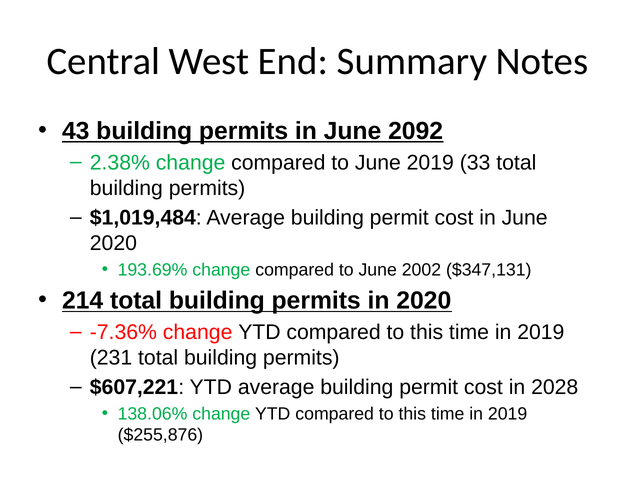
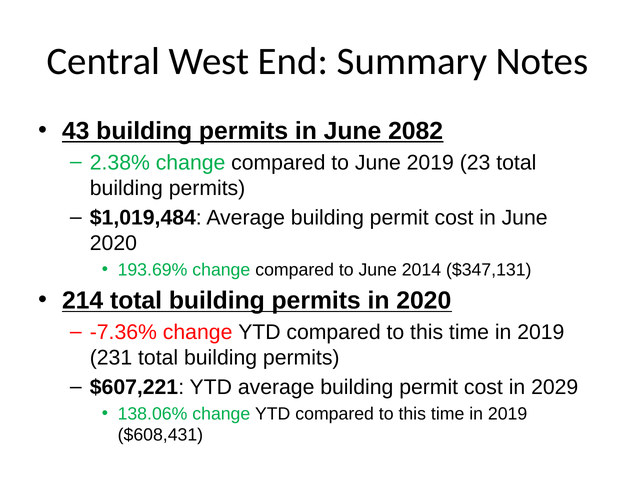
2092: 2092 -> 2082 (416, 131)
33: 33 -> 23 (475, 163)
2002: 2002 -> 2014 (421, 270)
2028: 2028 -> 2029 (555, 387)
$255,876: $255,876 -> $608,431 (160, 435)
